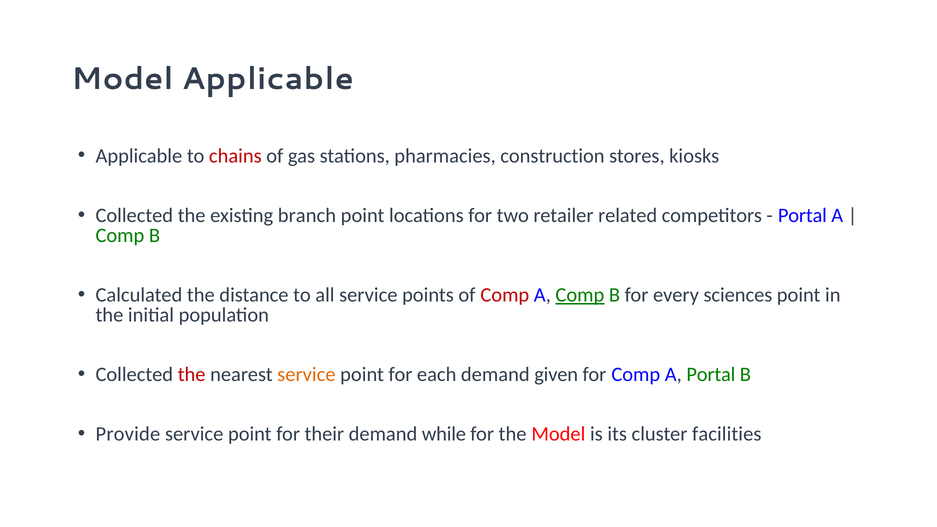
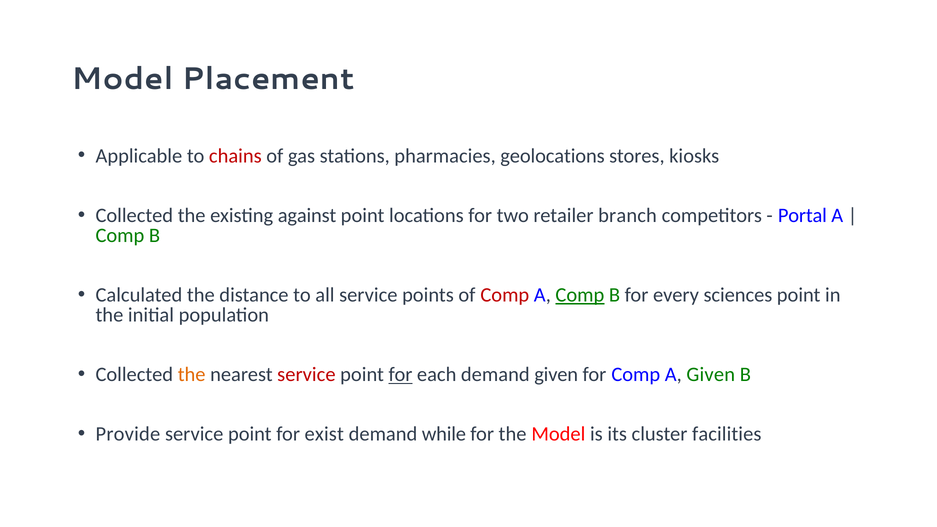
Model Applicable: Applicable -> Placement (268, 79)
construction: construction -> geolocations (553, 156)
branch: branch -> against (307, 216)
related: related -> branch (628, 216)
the colour: red -> orange (192, 375)
service colour: orange -> red (306, 375)
for underline: none -> present (400, 375)
A Portal: Portal -> Given (711, 375)
their: their -> exist (324, 434)
